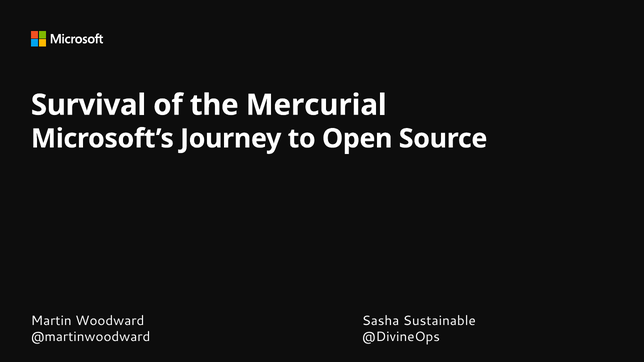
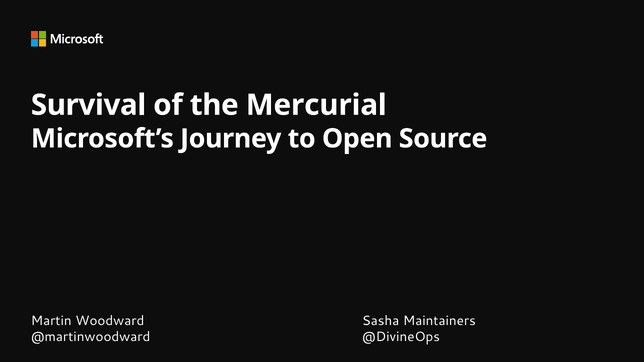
Sustainable: Sustainable -> Maintainers (439, 321)
